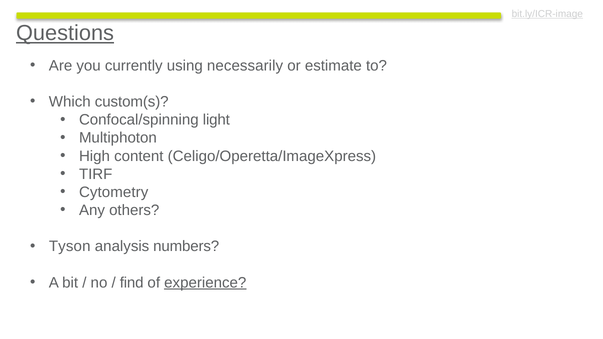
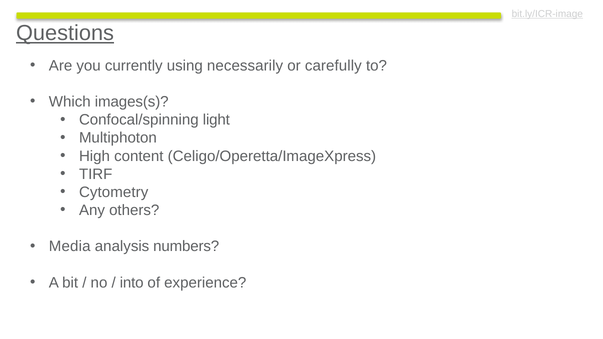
estimate: estimate -> carefully (333, 66)
custom(s: custom(s -> images(s (132, 102)
Tyson: Tyson -> Media (70, 247)
find: find -> into (132, 283)
experience underline: present -> none (205, 283)
